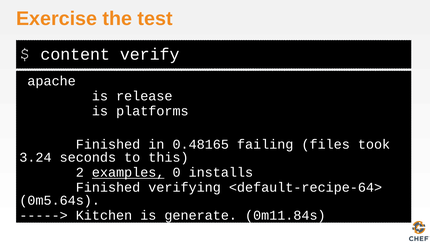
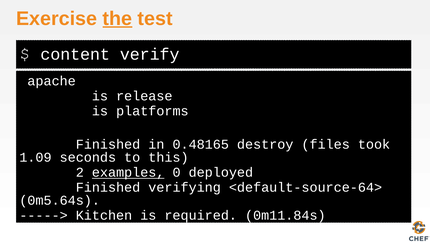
the underline: none -> present (117, 19)
failing: failing -> destroy (265, 144)
3.24: 3.24 -> 1.09 (35, 157)
installs: installs -> deployed (221, 172)
<default-recipe-64>: <default-recipe-64> -> <default-source-64> (305, 187)
generate: generate -> required (201, 215)
